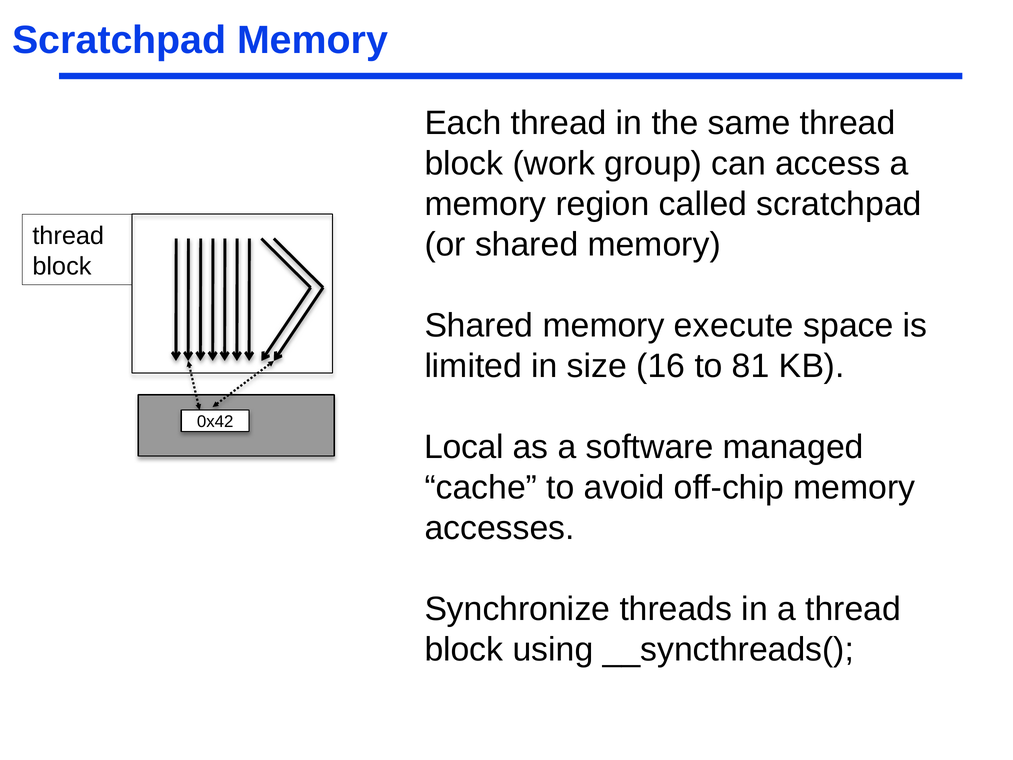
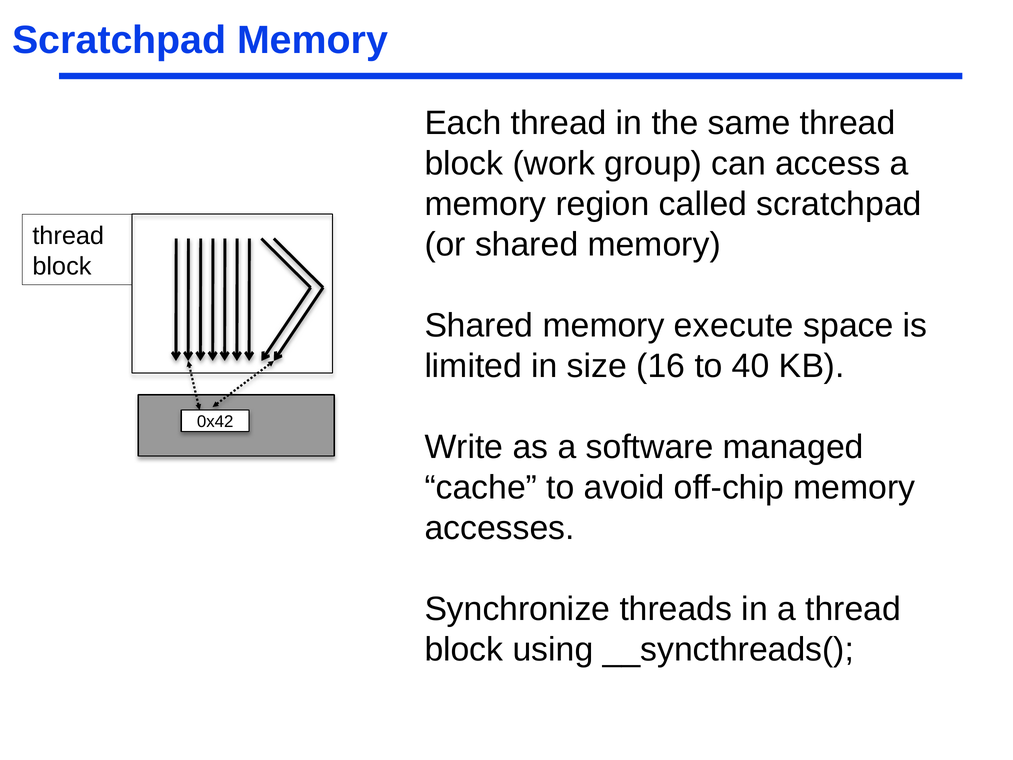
81: 81 -> 40 (751, 366)
Local: Local -> Write (464, 447)
